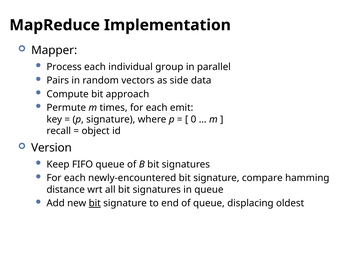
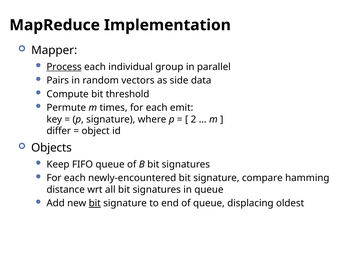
Process underline: none -> present (64, 67)
approach: approach -> threshold (128, 94)
0: 0 -> 2 (194, 120)
recall: recall -> differ (59, 131)
Version: Version -> Objects (51, 148)
